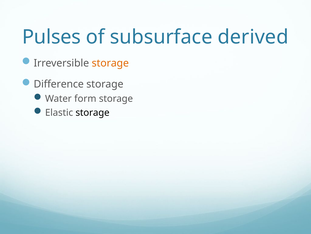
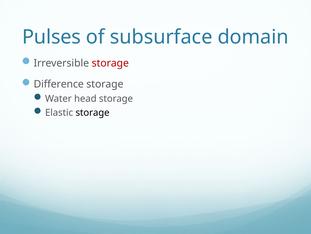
derived: derived -> domain (253, 37)
storage colour: orange -> red (110, 63)
form: form -> head (85, 98)
